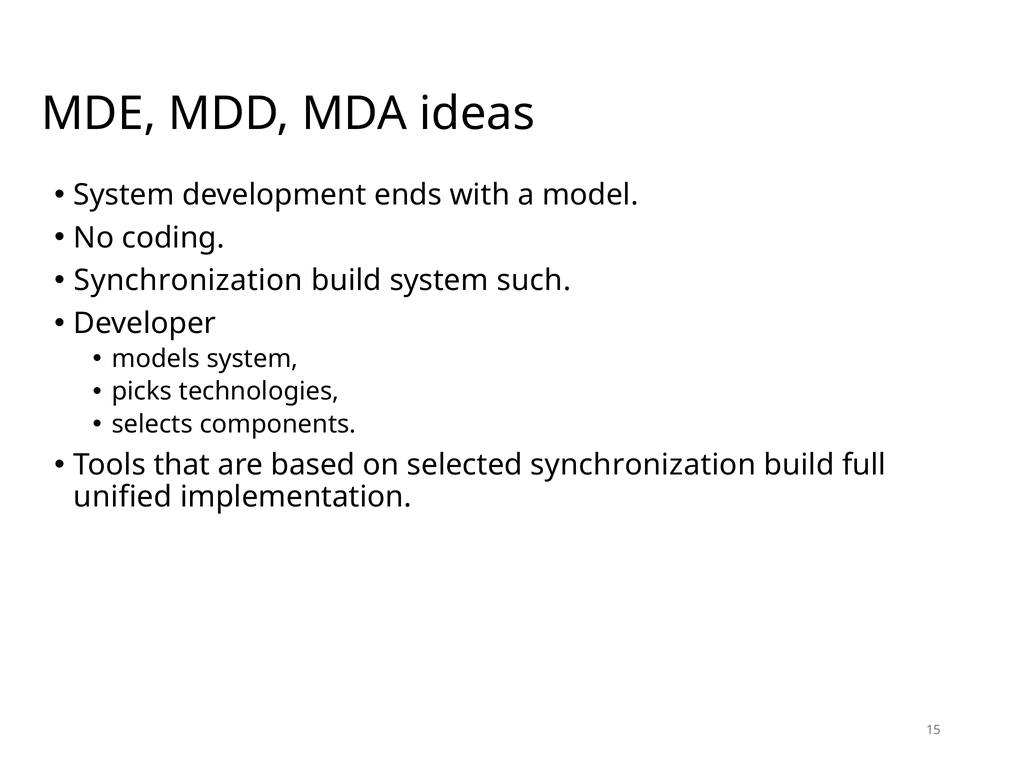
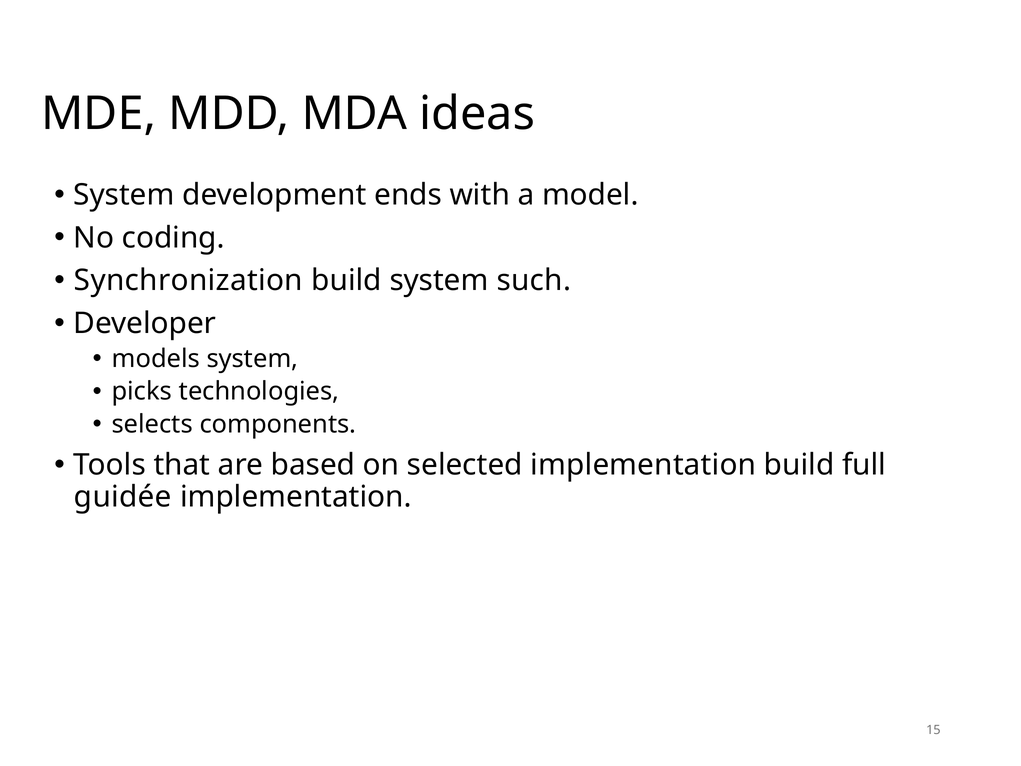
selected synchronization: synchronization -> implementation (643, 465)
unified: unified -> guidée (123, 497)
